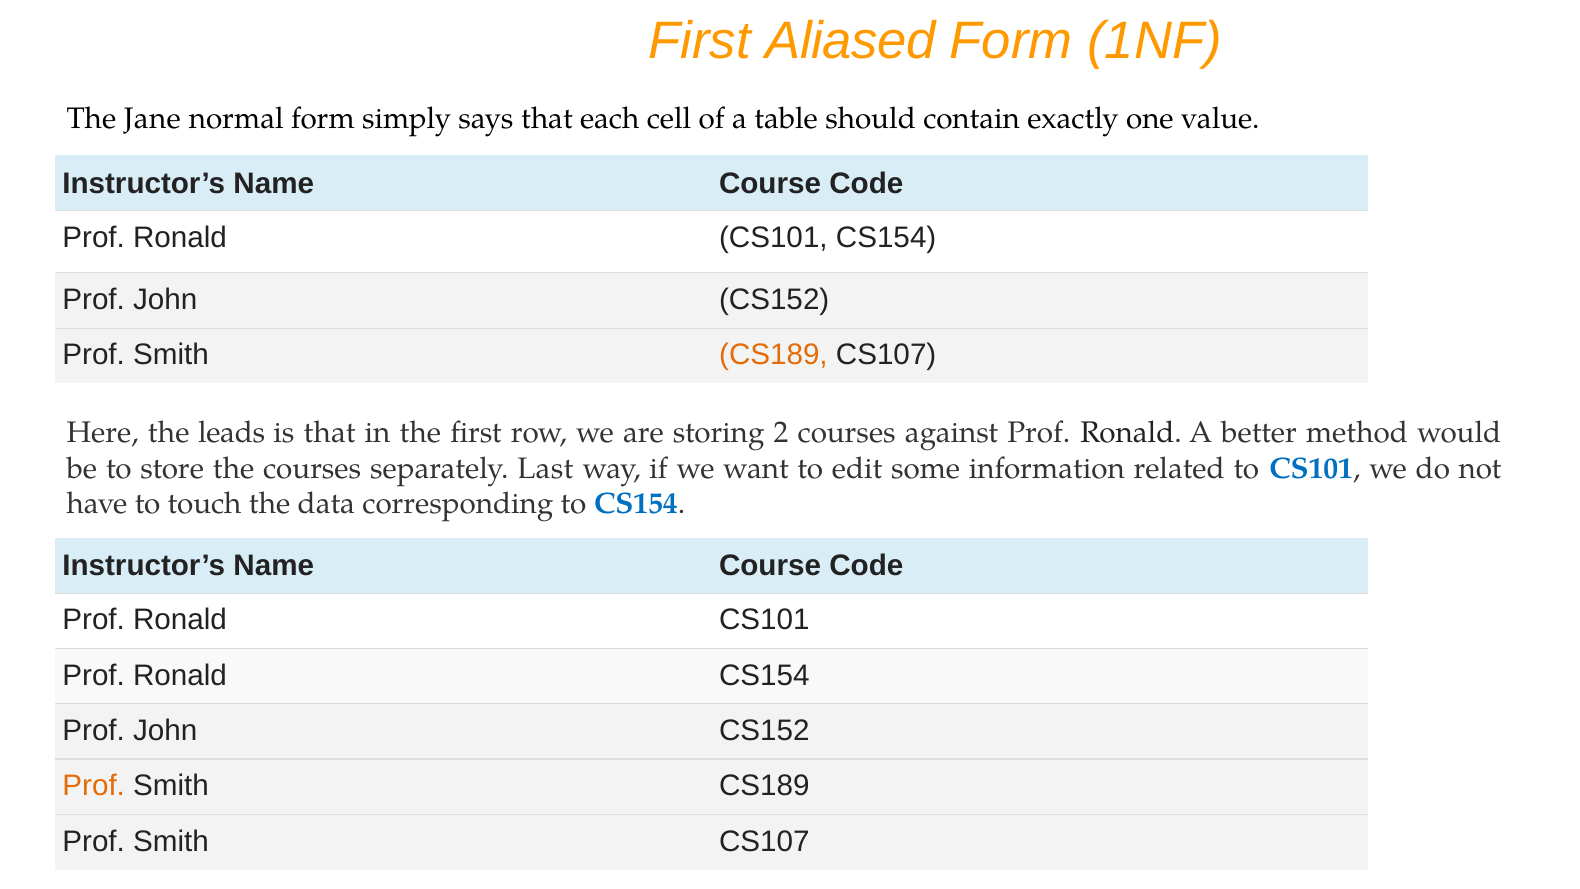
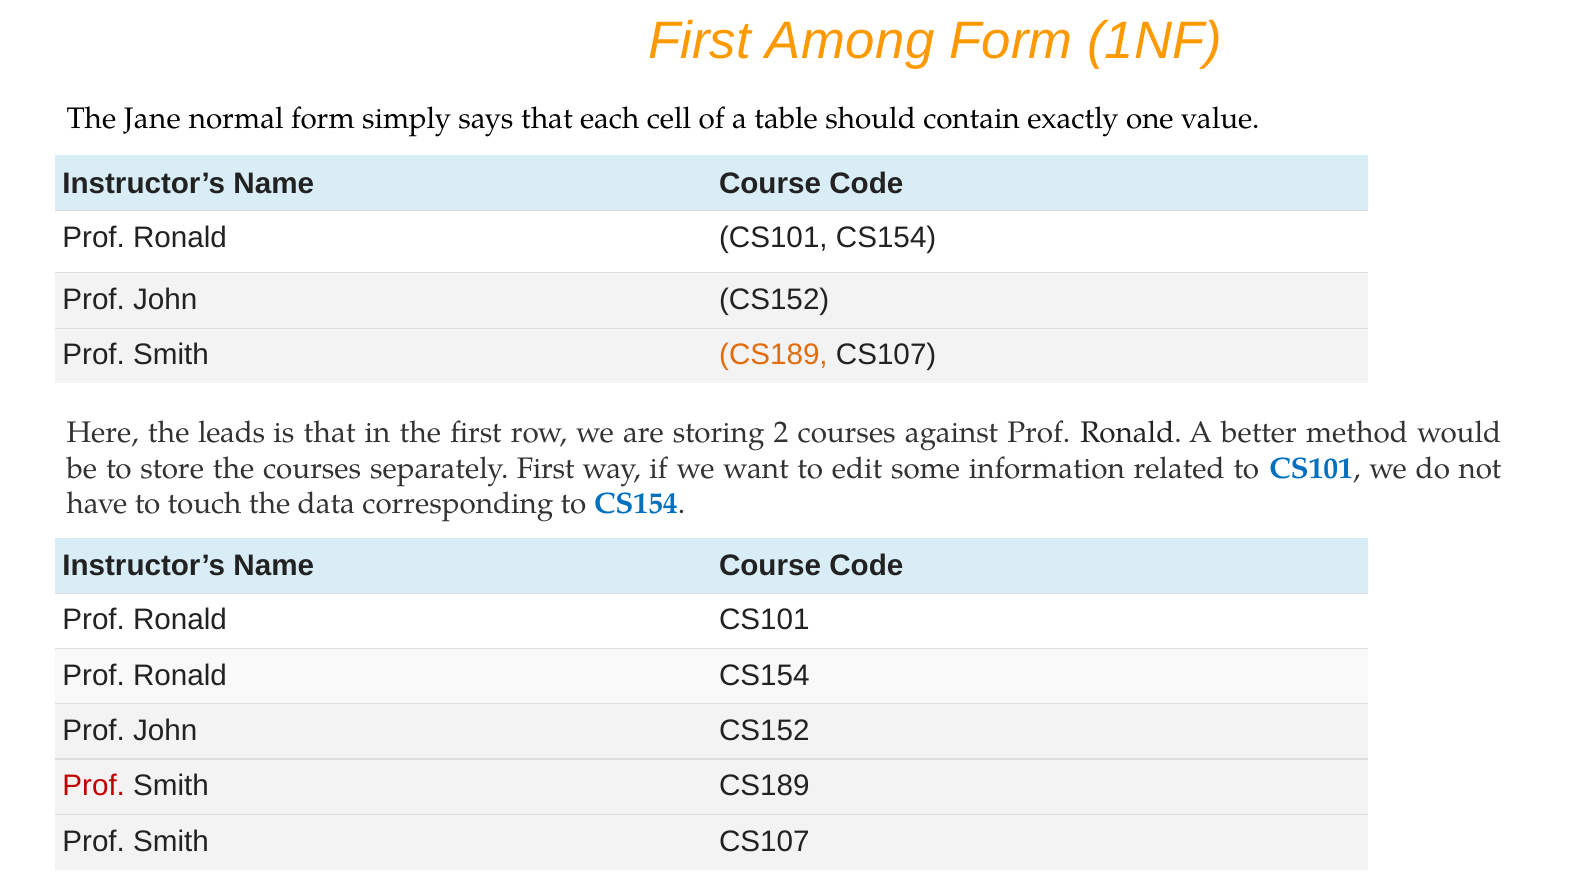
Aliased: Aliased -> Among (850, 41)
separately Last: Last -> First (546, 468)
Prof colour: orange -> red (94, 786)
